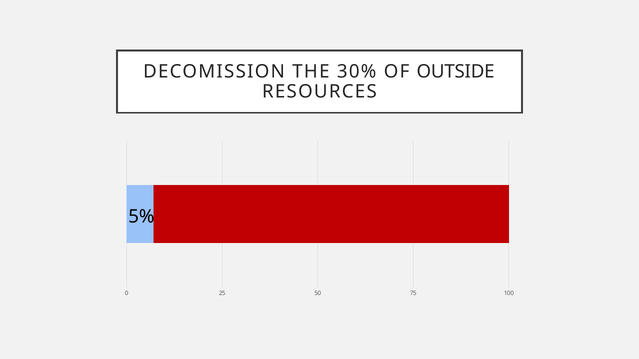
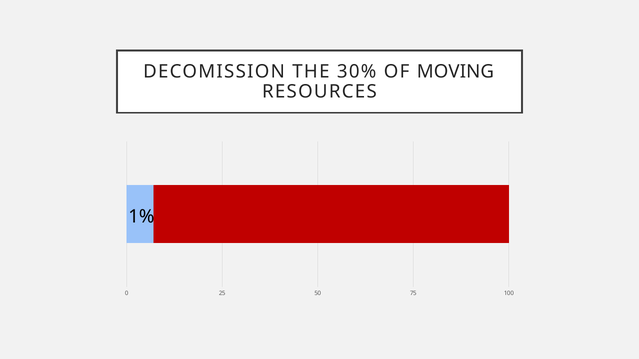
OUTSIDE: OUTSIDE -> MOVING (455, 72)
5%: 5% -> 1% (141, 217)
